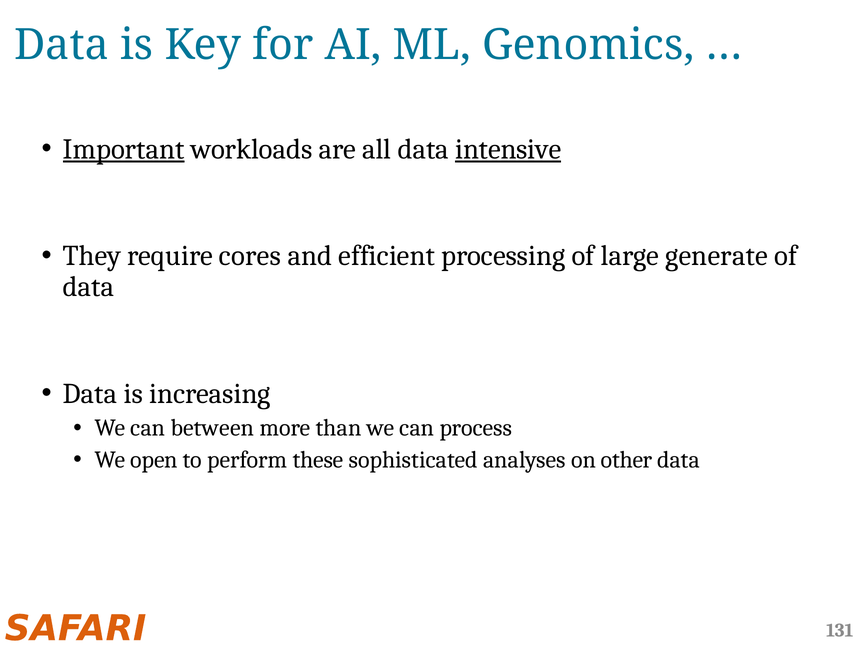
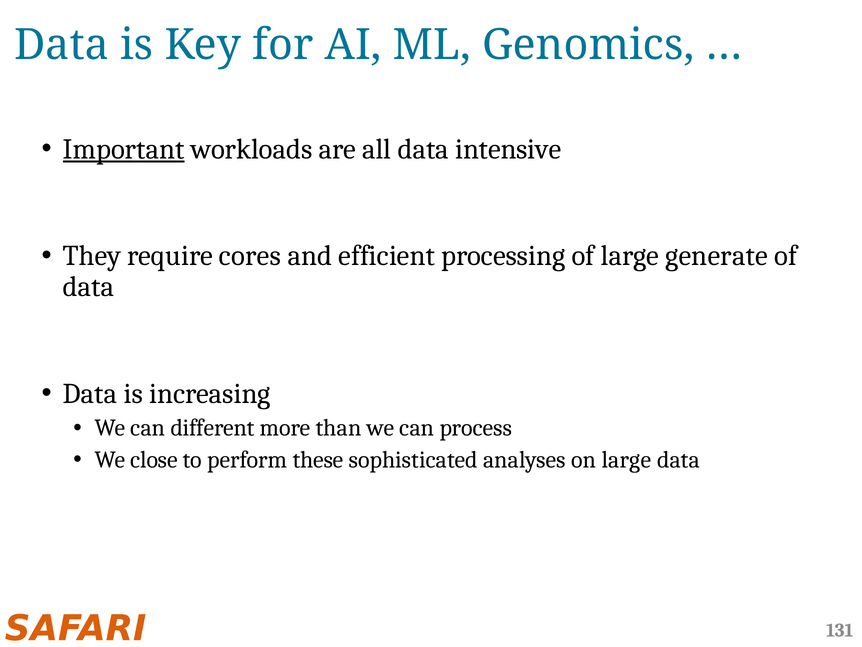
intensive underline: present -> none (508, 149)
between: between -> different (213, 428)
open: open -> close (154, 460)
on other: other -> large (626, 460)
